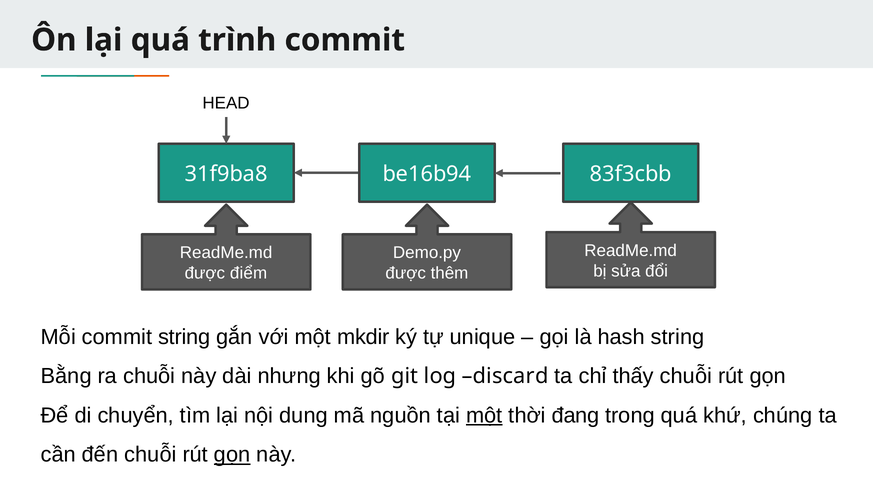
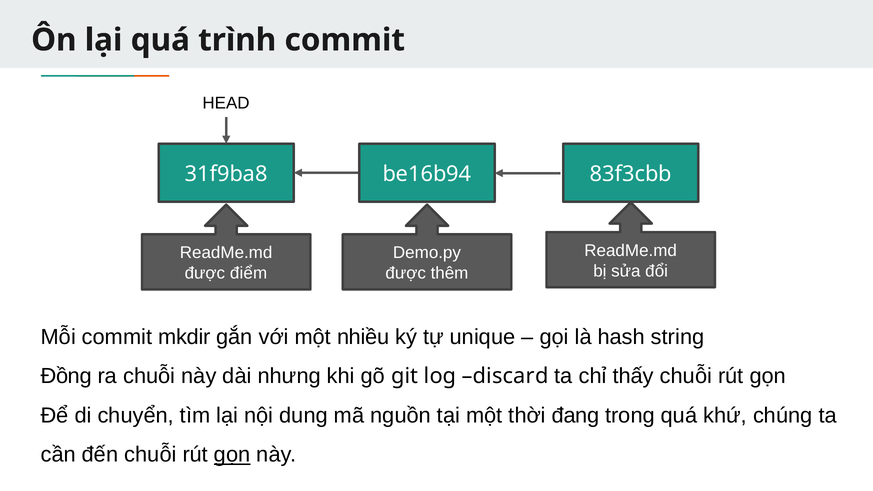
commit string: string -> mkdir (184, 337)
mkdir: mkdir -> nhiều (363, 337)
Bằng: Bằng -> Đồng (66, 376)
một underline: present -> none (484, 416)
